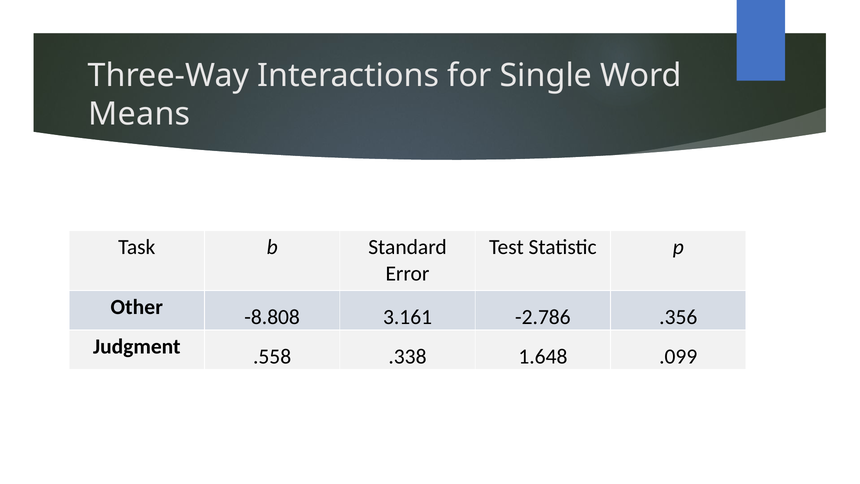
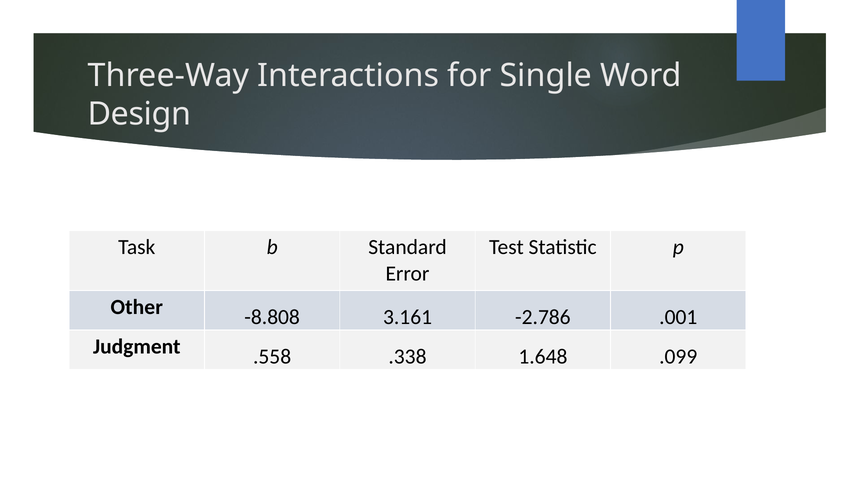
Means: Means -> Design (139, 114)
.356: .356 -> .001 (678, 317)
